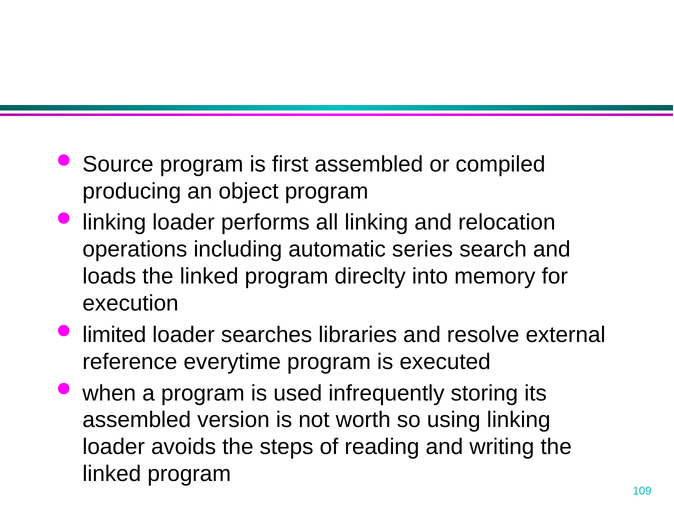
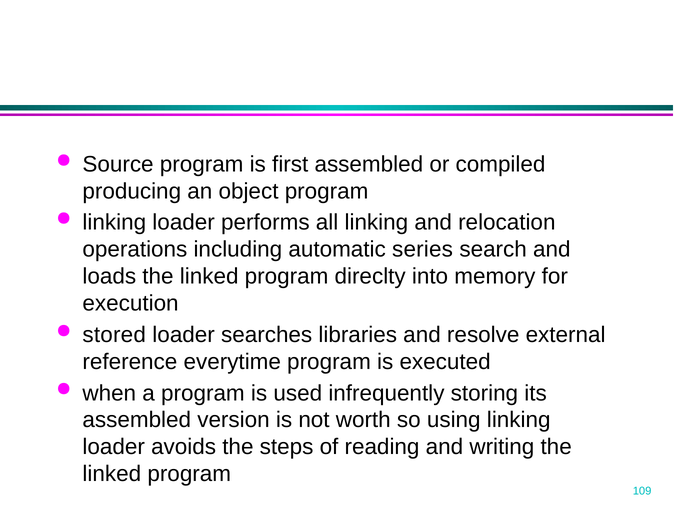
limited: limited -> stored (114, 335)
